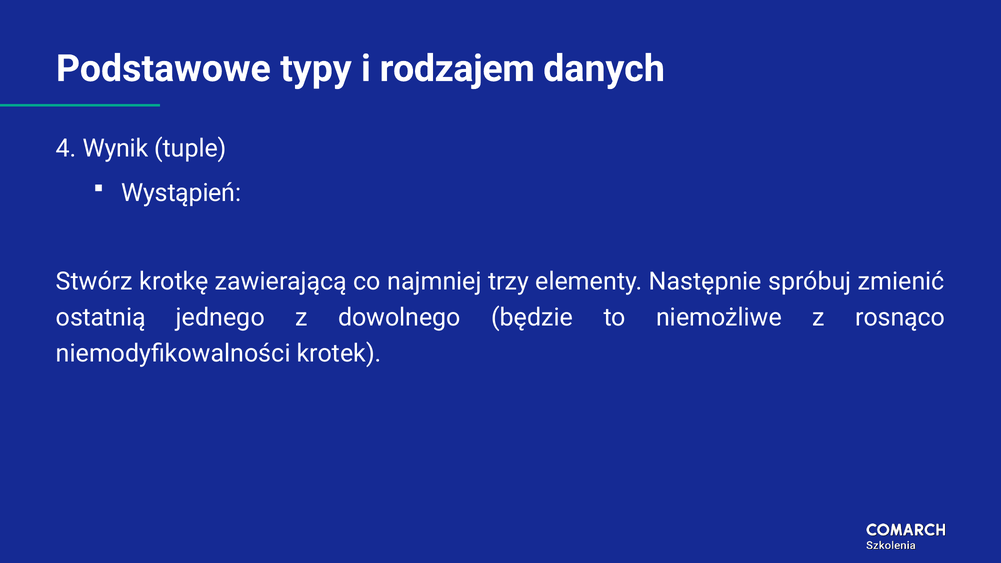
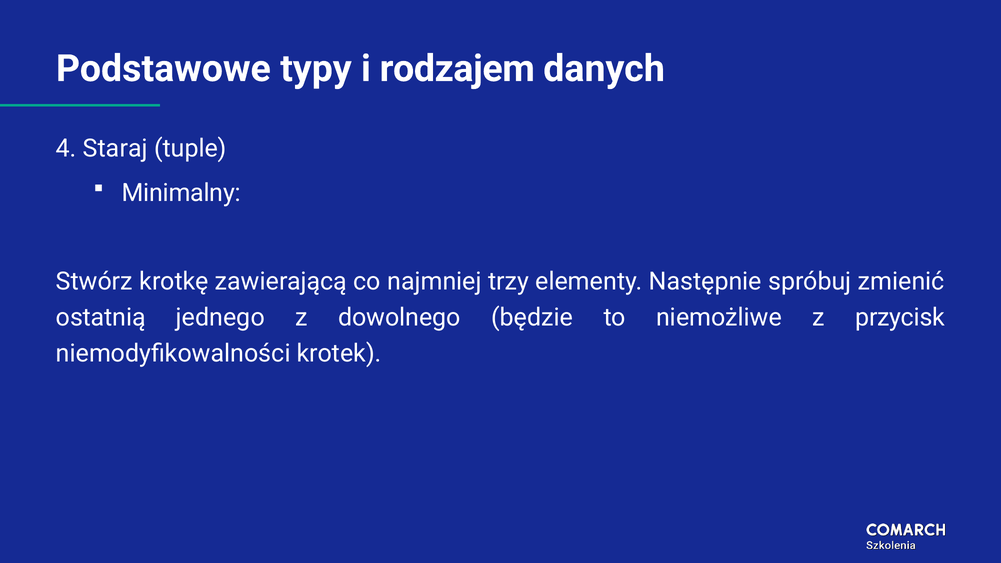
Wynik: Wynik -> Staraj (115, 148)
Wystąpień: Wystąpień -> Minimalny (181, 193)
rosnąco: rosnąco -> przycisk (900, 318)
